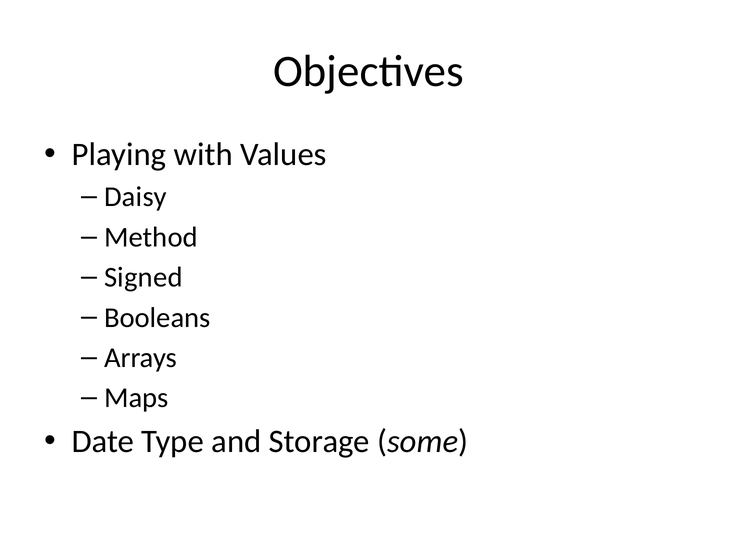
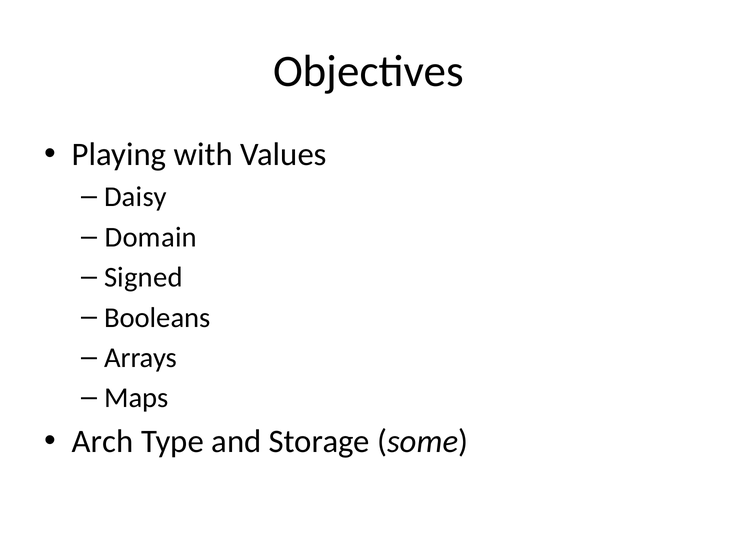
Method: Method -> Domain (151, 237)
Date: Date -> Arch (103, 441)
